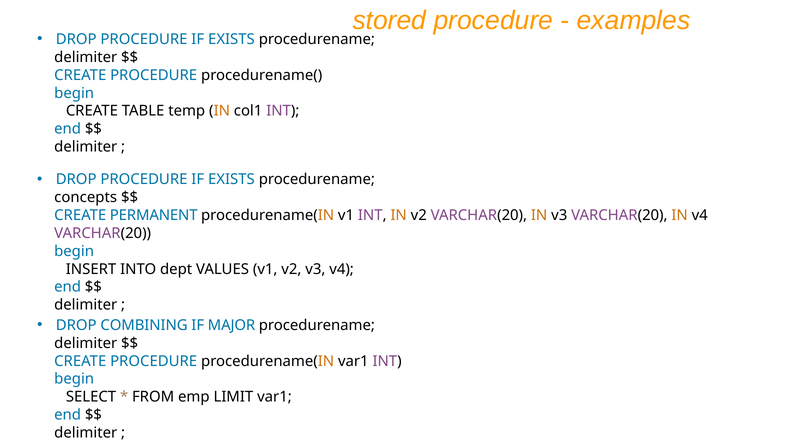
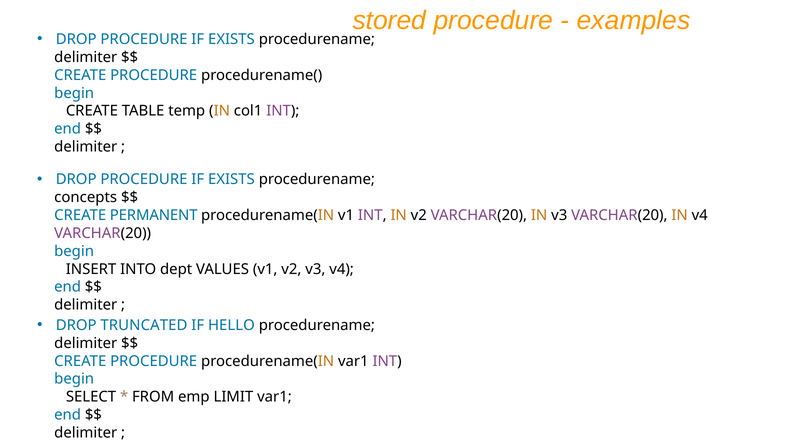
COMBINING: COMBINING -> TRUNCATED (144, 325)
MAJOR: MAJOR -> HELLO (231, 325)
